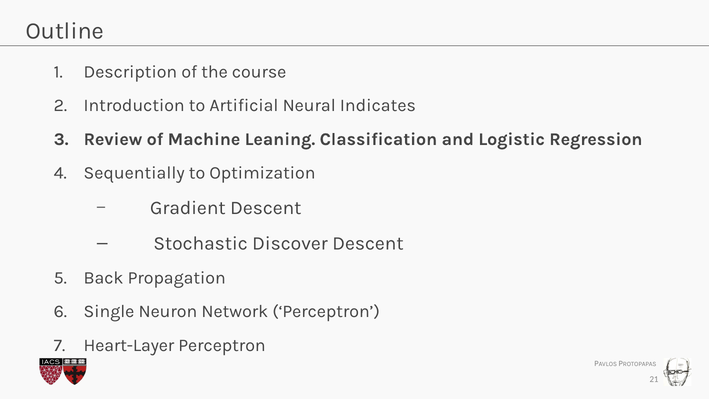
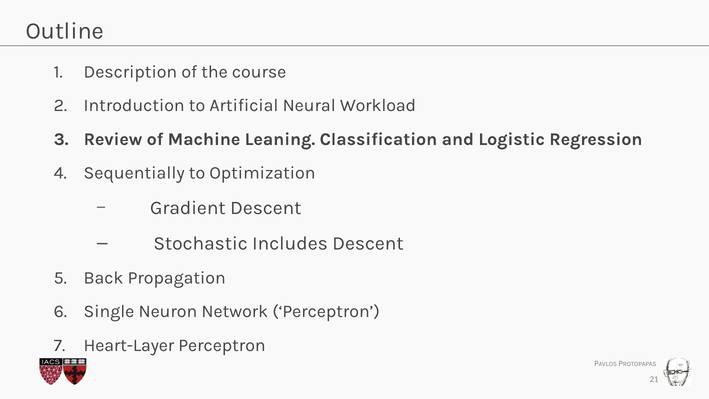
Indicates: Indicates -> Workload (378, 105)
Discover: Discover -> Includes (290, 243)
